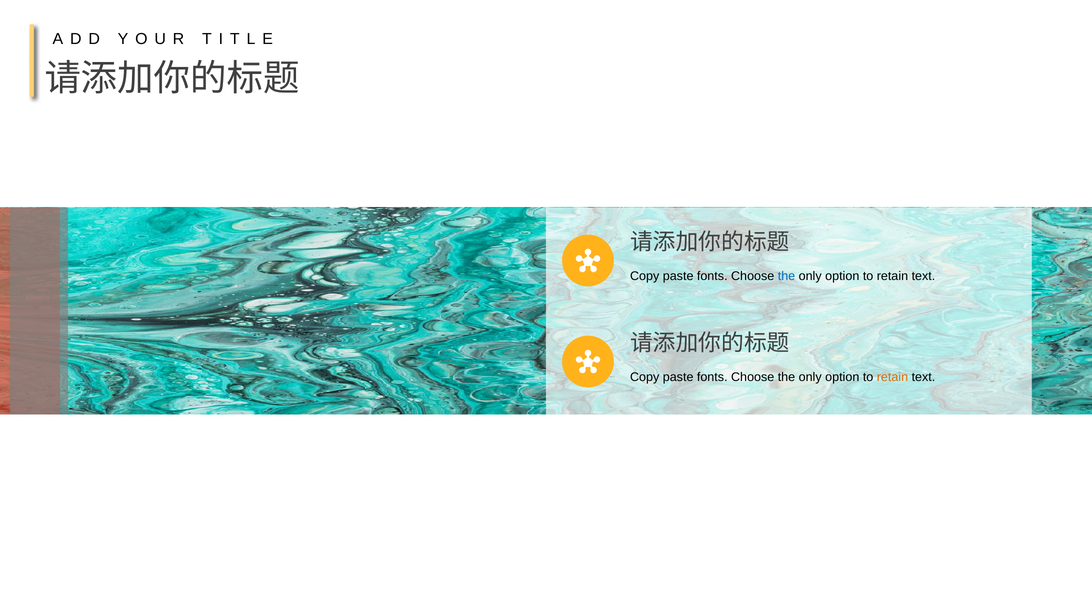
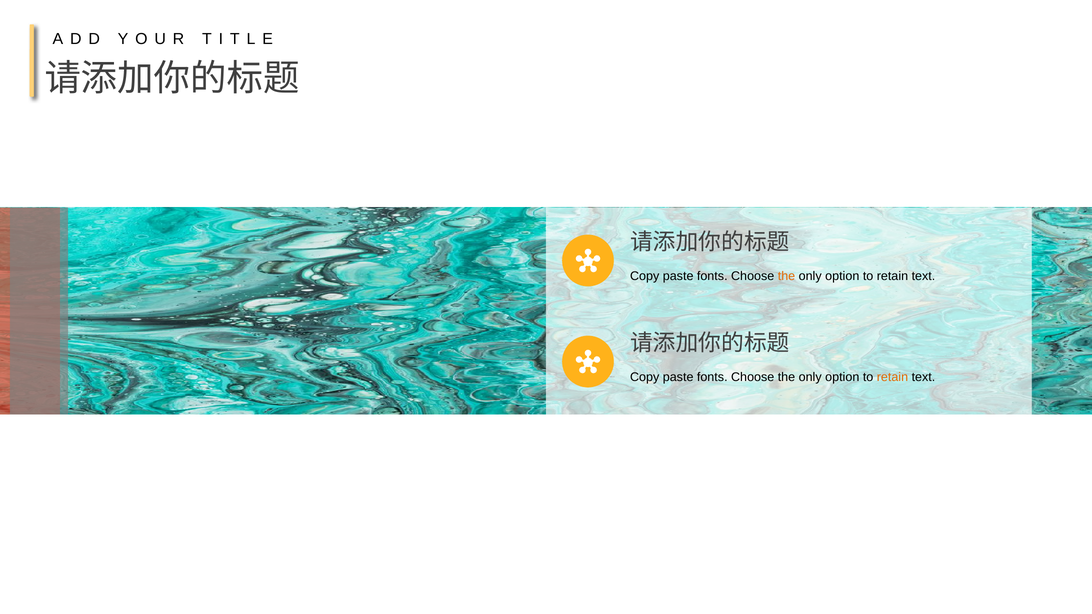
the colour: blue -> orange (786, 276)
